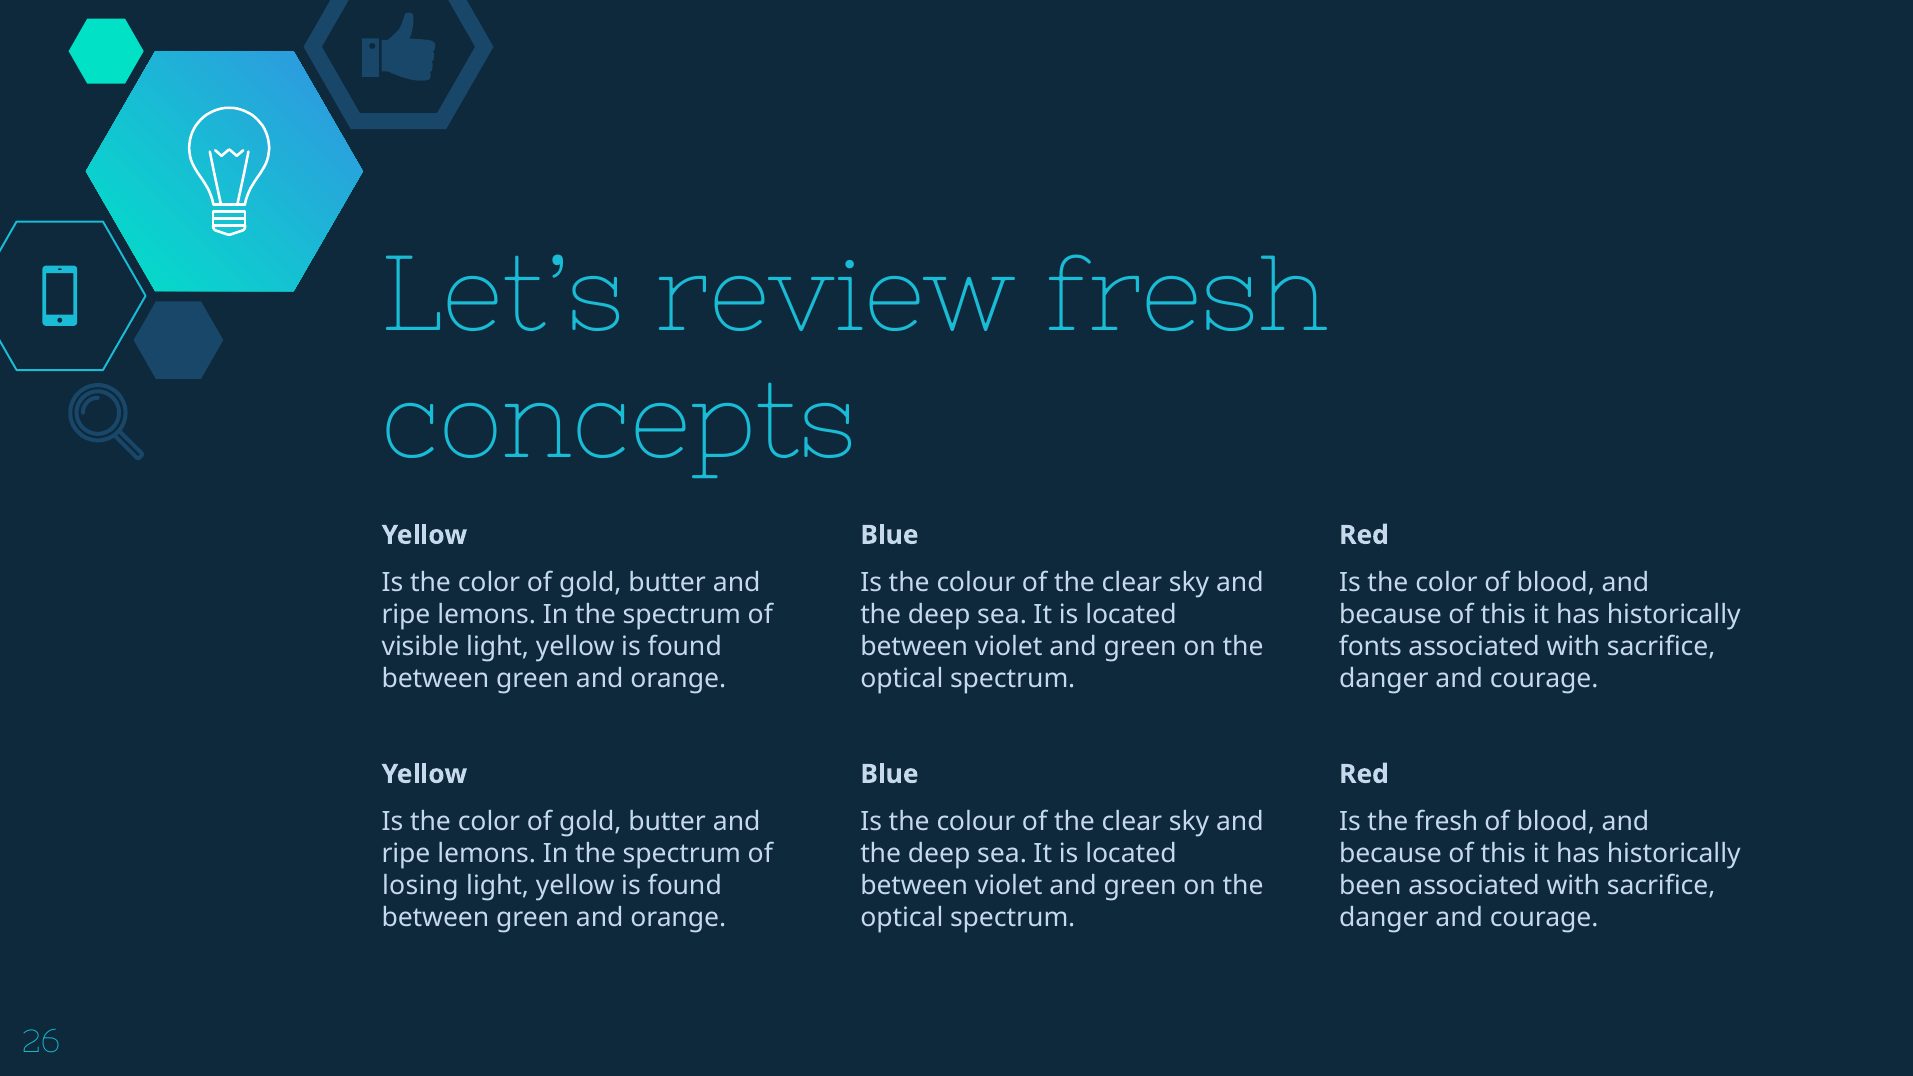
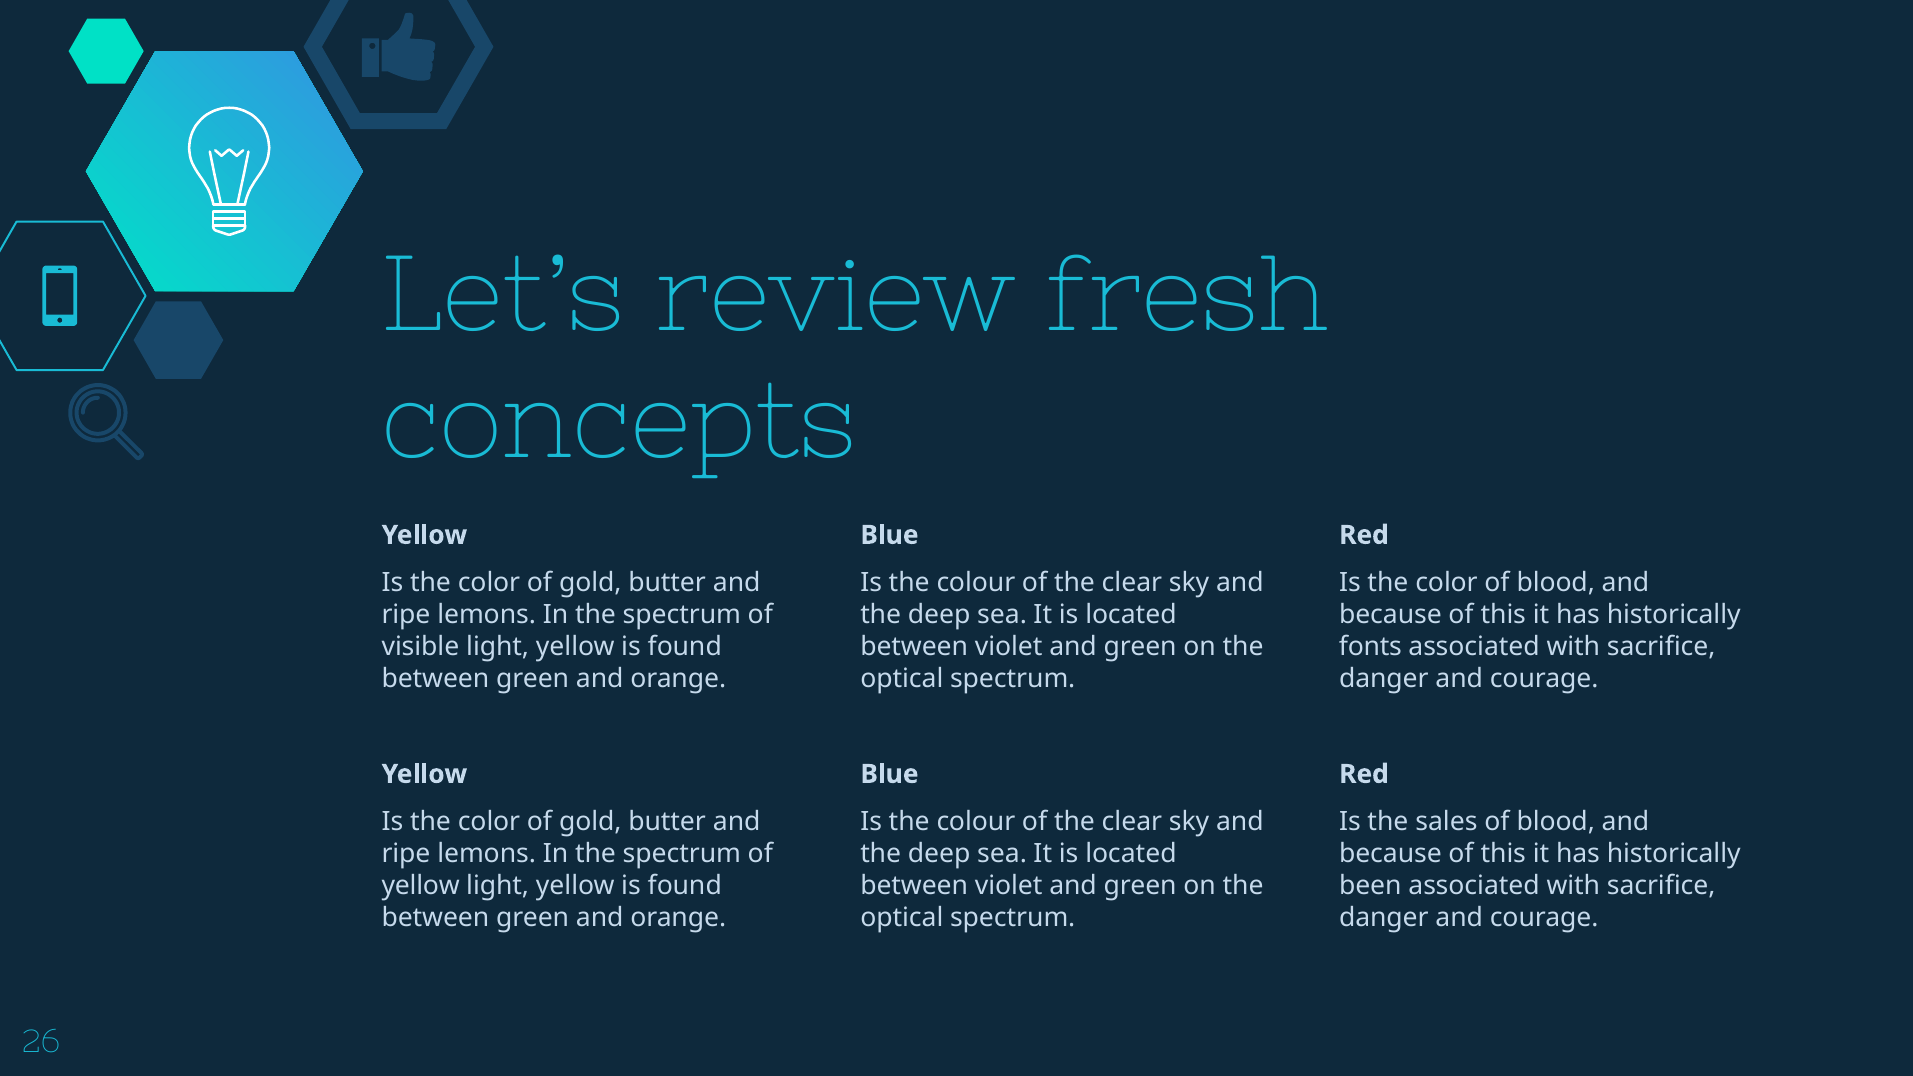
the fresh: fresh -> sales (1446, 822)
losing: losing -> yellow (421, 886)
